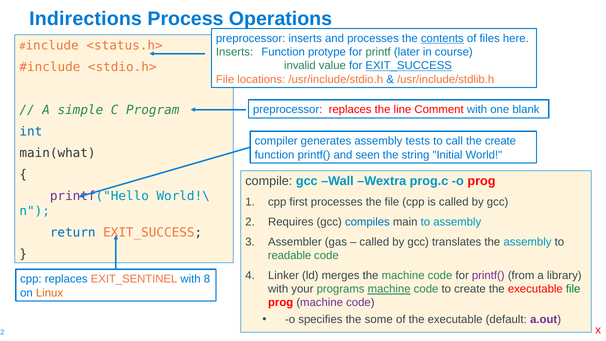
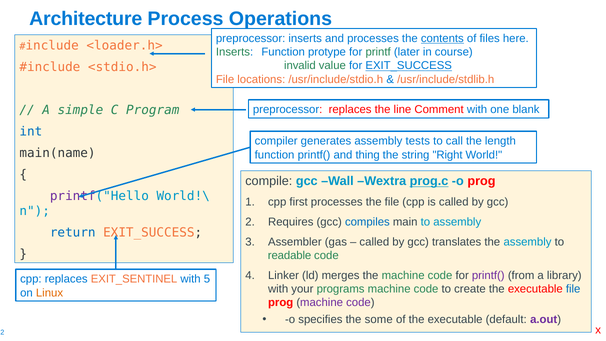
Indirections: Indirections -> Architecture (86, 19)
<status.h>: <status.h> -> <loader.h> (125, 46)
the create: create -> length (500, 141)
main(what: main(what -> main(name (58, 153)
seen: seen -> thing (368, 155)
Initial: Initial -> Right (448, 155)
prog.c underline: none -> present (429, 181)
8: 8 -> 5 (207, 279)
machine underline: present -> none (389, 289)
file colour: green -> blue (573, 289)
